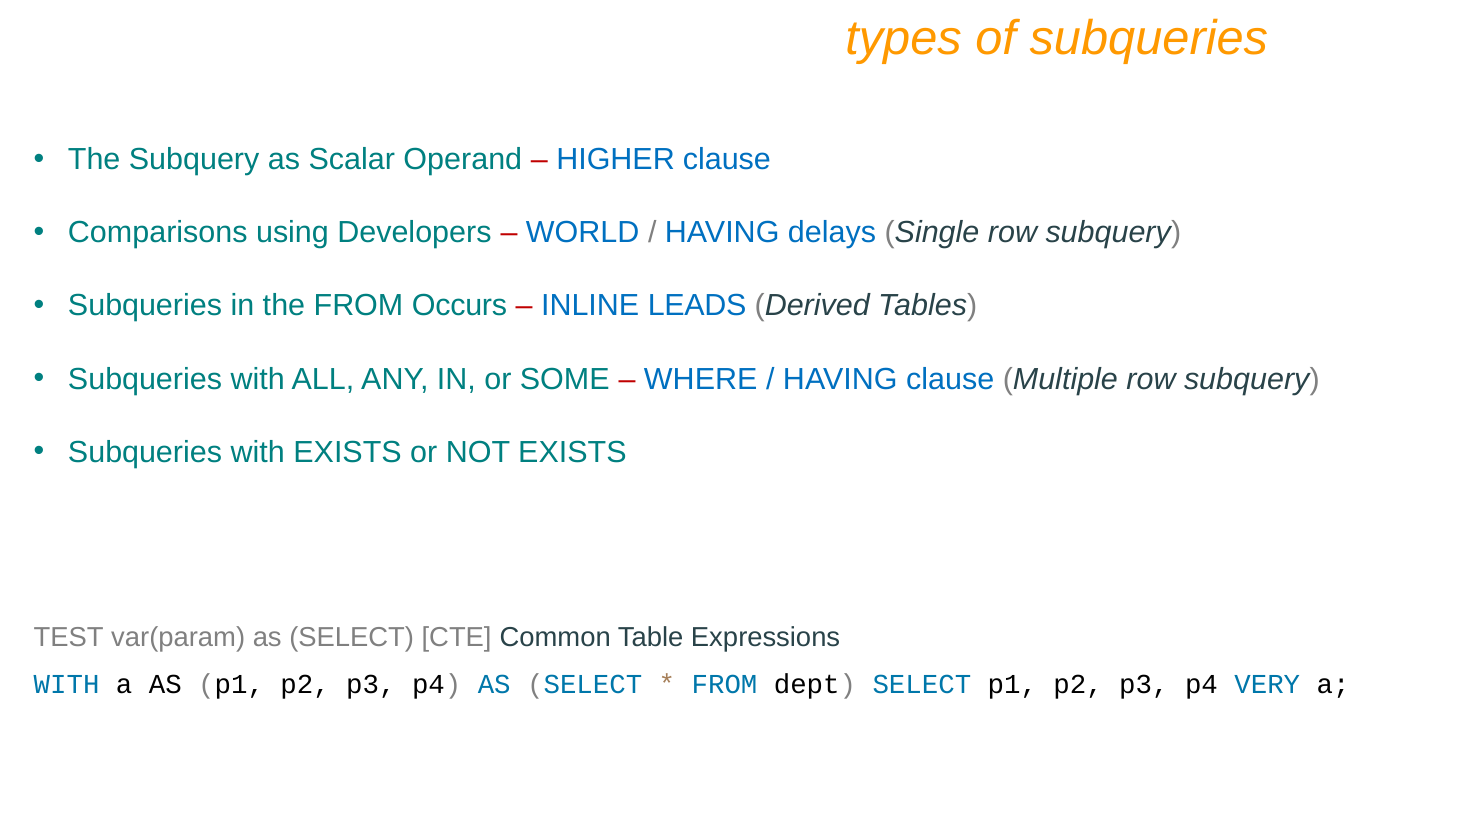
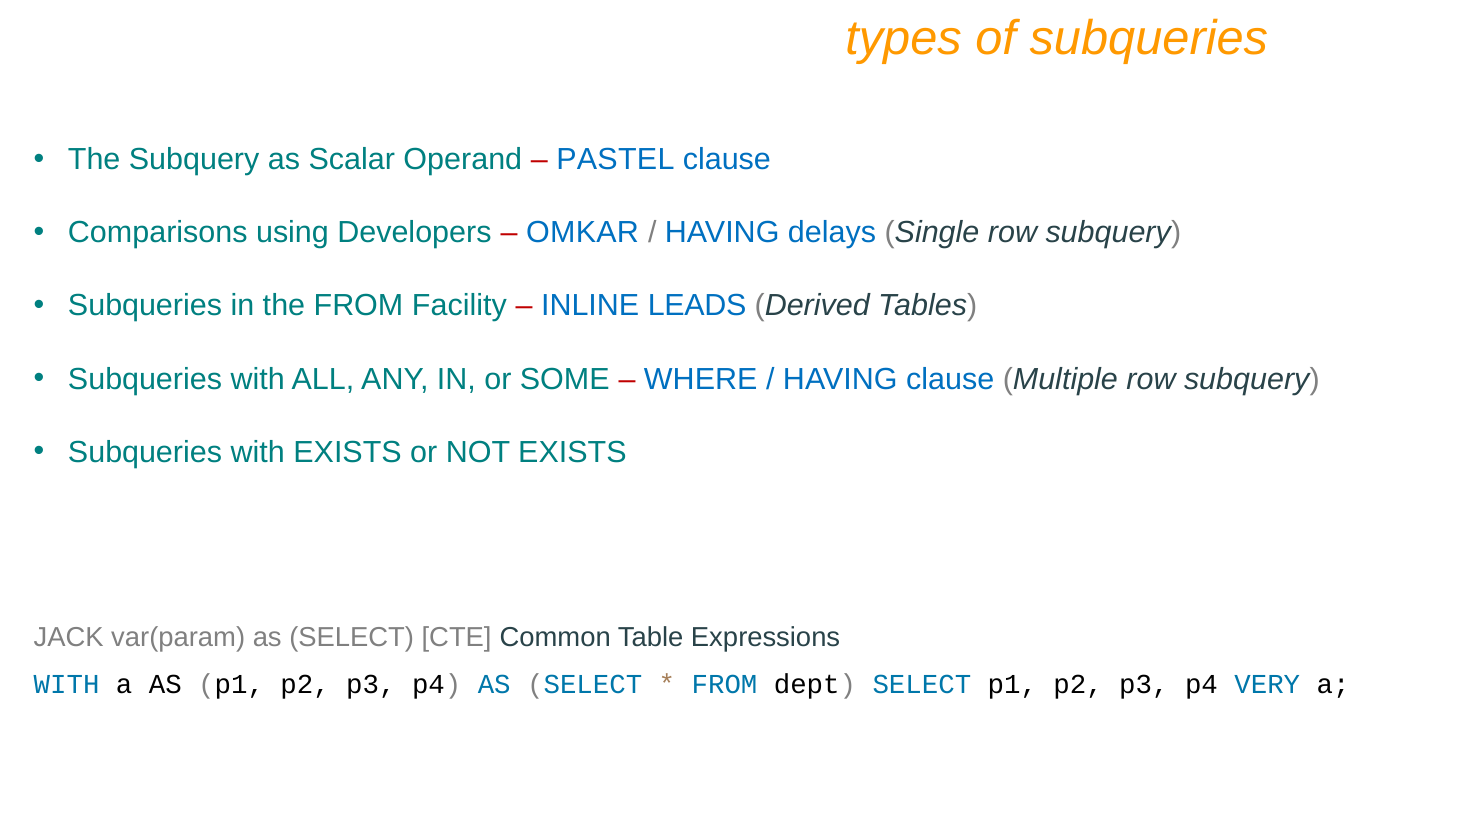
HIGHER: HIGHER -> PASTEL (615, 160)
WORLD: WORLD -> OMKAR (583, 233)
Occurs: Occurs -> Facility (459, 306)
TEST: TEST -> JACK (69, 638)
